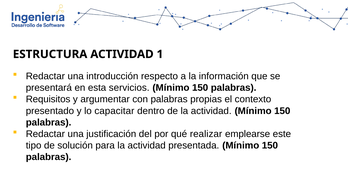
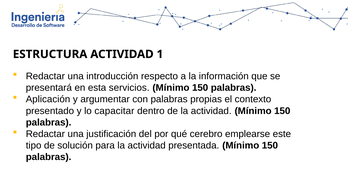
Requisitos: Requisitos -> Aplicación (48, 100)
realizar: realizar -> cerebro (206, 134)
